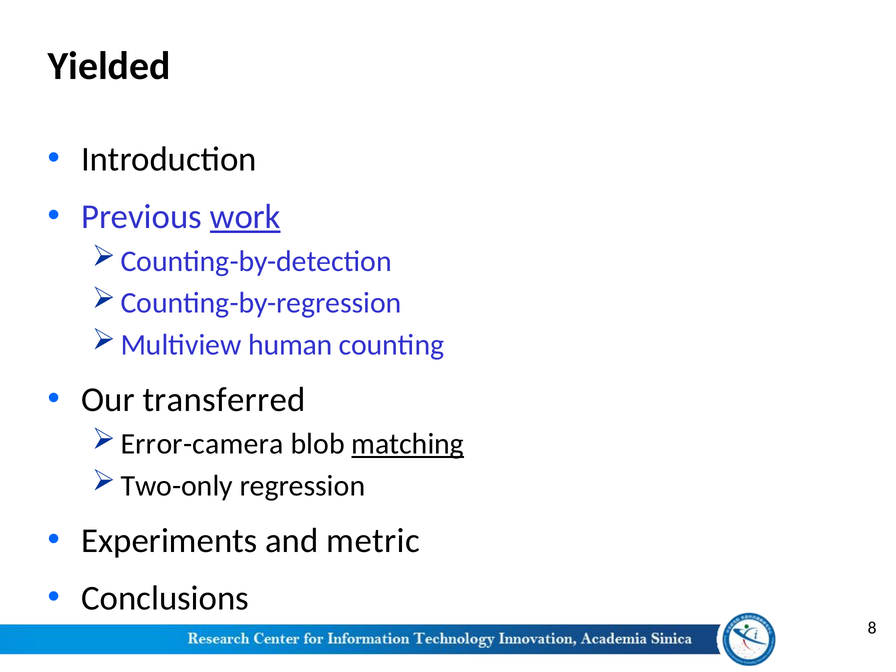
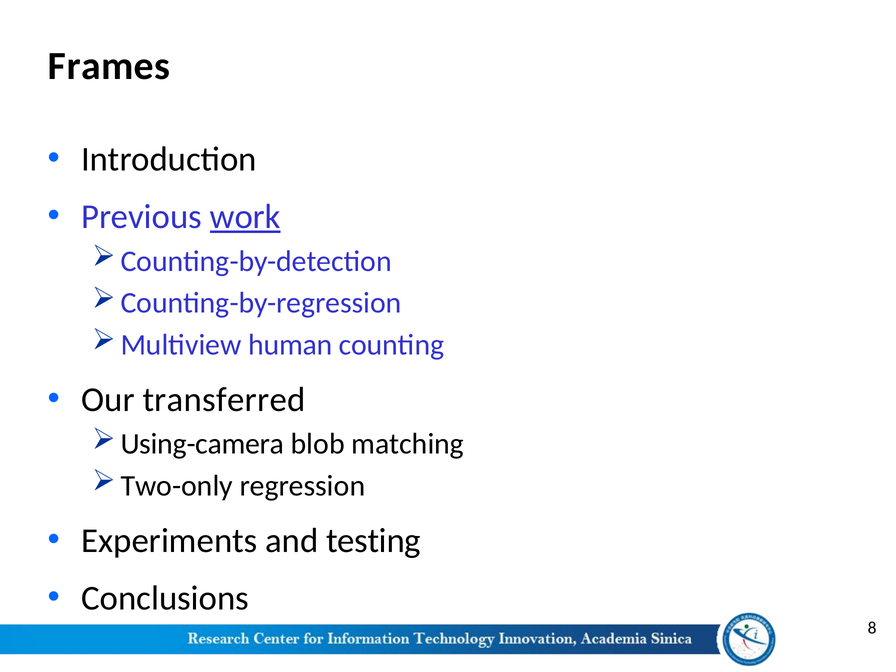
Yielded: Yielded -> Frames (109, 66)
Error-camera: Error-camera -> Using-camera (202, 444)
matching underline: present -> none (408, 444)
metric: metric -> testing (373, 541)
